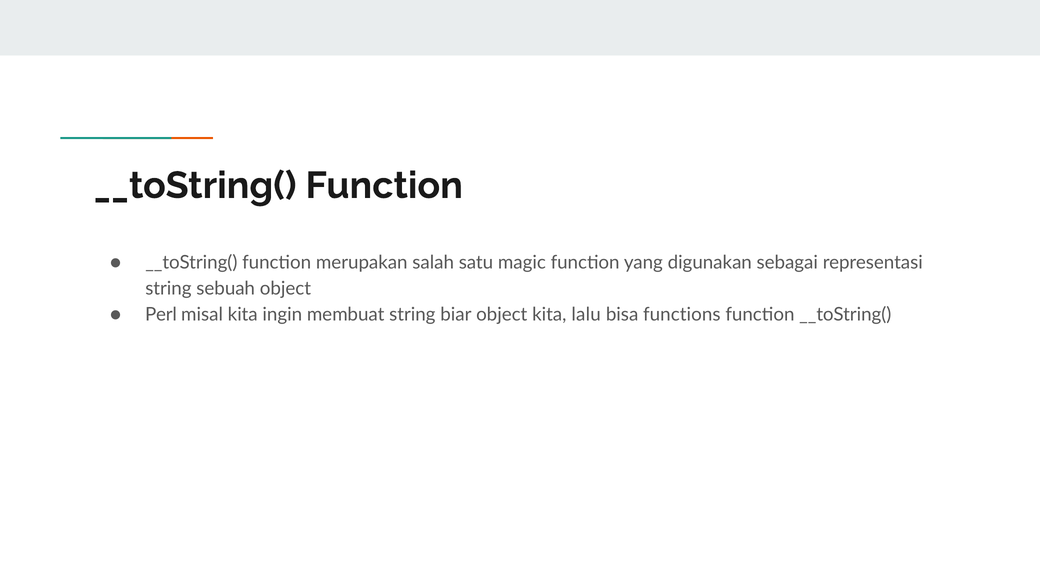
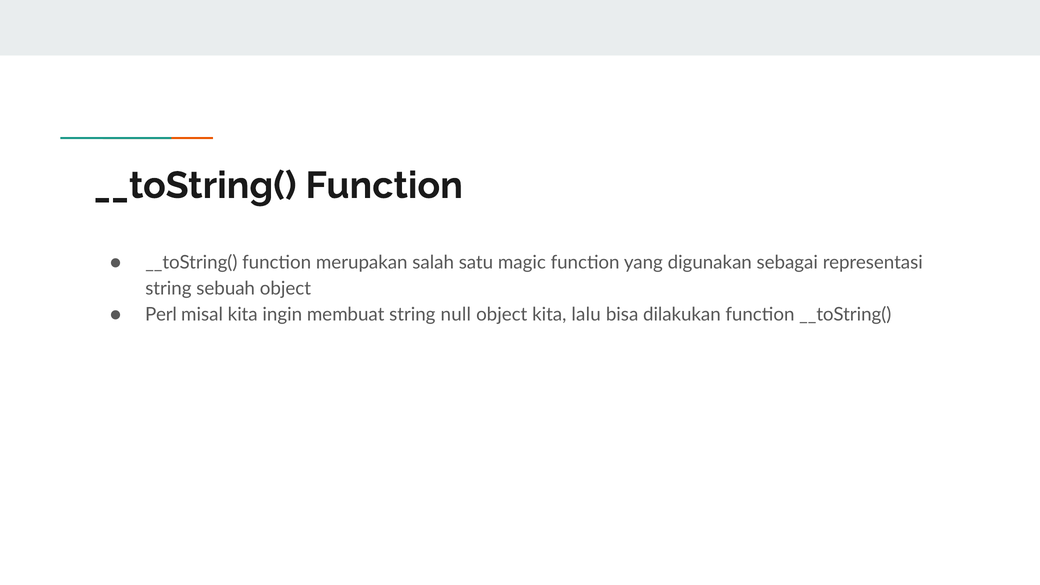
biar: biar -> null (456, 315)
functions: functions -> dilakukan (682, 315)
